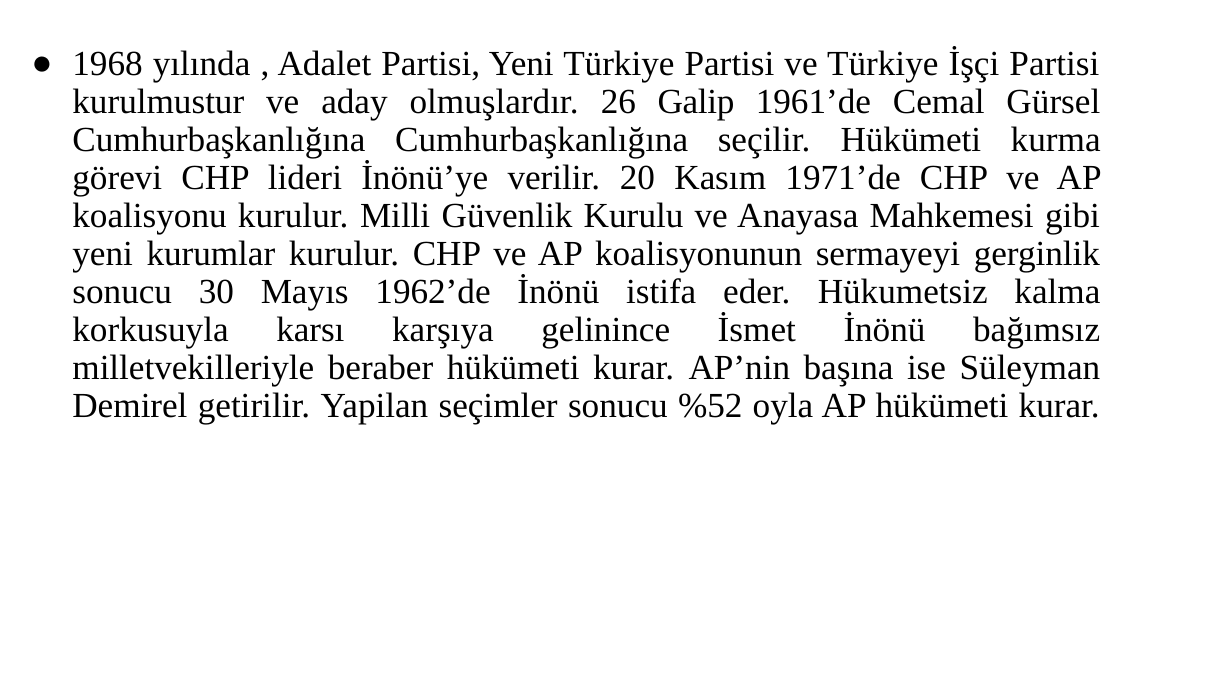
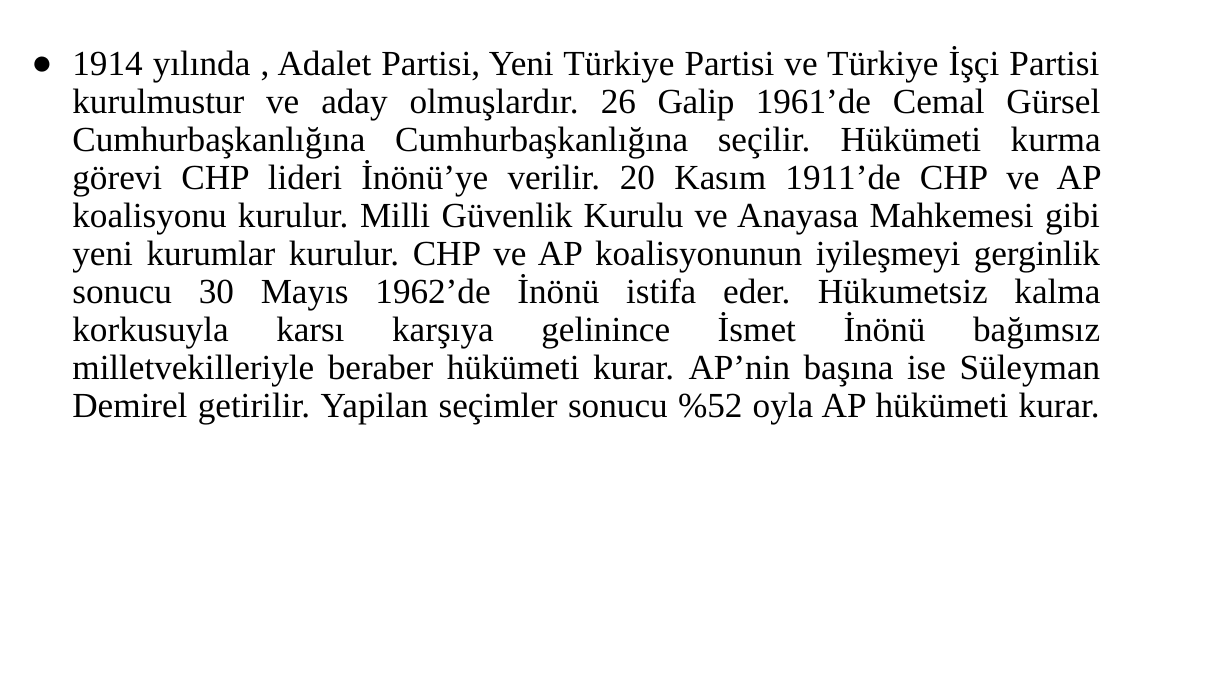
1968: 1968 -> 1914 (108, 64)
1971’de: 1971’de -> 1911’de (843, 178)
sermayeyi: sermayeyi -> iyileşmeyi (888, 254)
